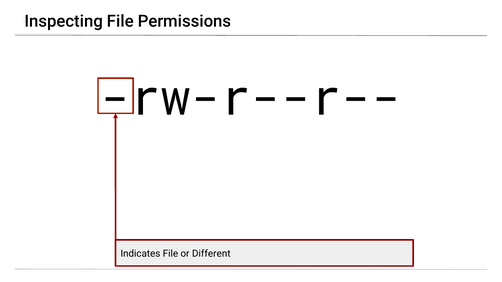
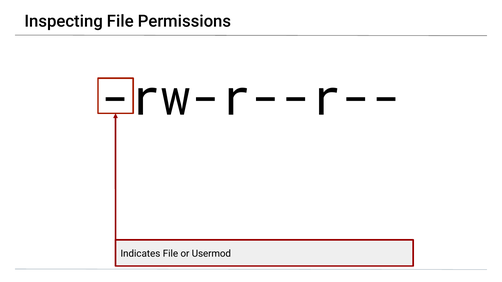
Different: Different -> Usermod (211, 254)
